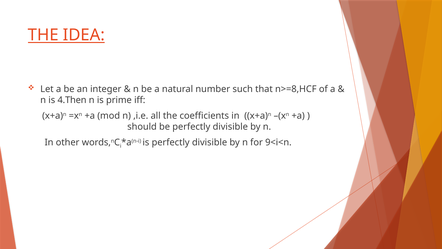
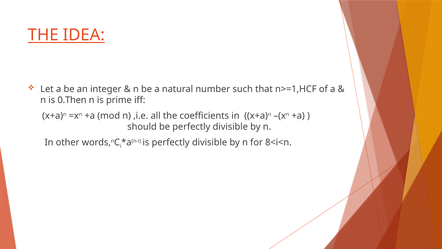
n>=8,HCF: n>=8,HCF -> n>=1,HCF (296, 89)
4.Then: 4.Then -> 0.Then (72, 100)
9<i<n: 9<i<n -> 8<i<n (278, 142)
